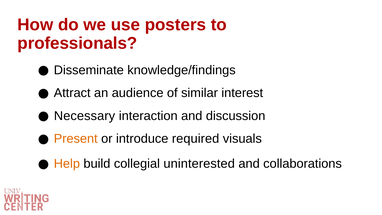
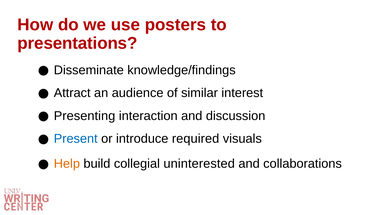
professionals: professionals -> presentations (77, 43)
Necessary: Necessary -> Presenting (85, 116)
Present colour: orange -> blue (76, 139)
